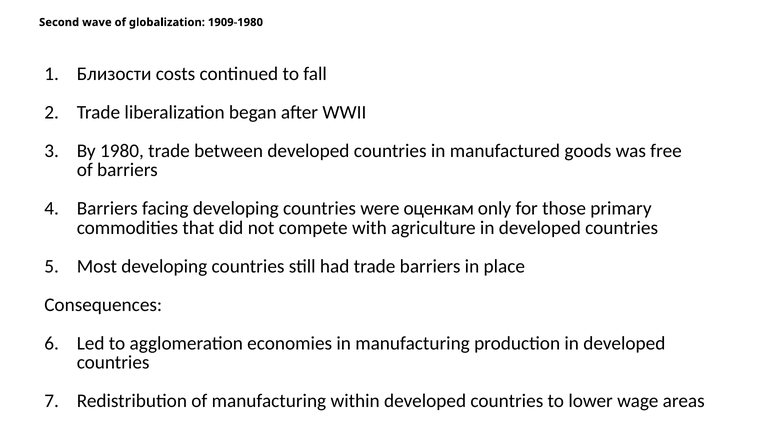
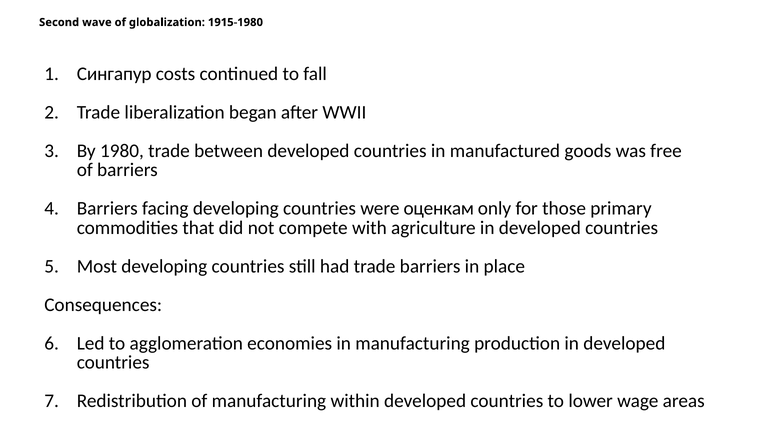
1909-1980: 1909-1980 -> 1915-1980 (235, 22)
Близости: Близости -> Сингапур (114, 74)
